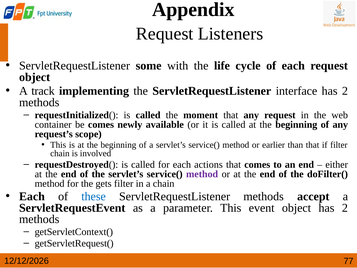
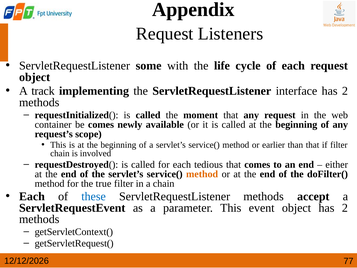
actions: actions -> tedious (209, 164)
method colour: purple -> orange (202, 174)
gets: gets -> true (104, 183)
